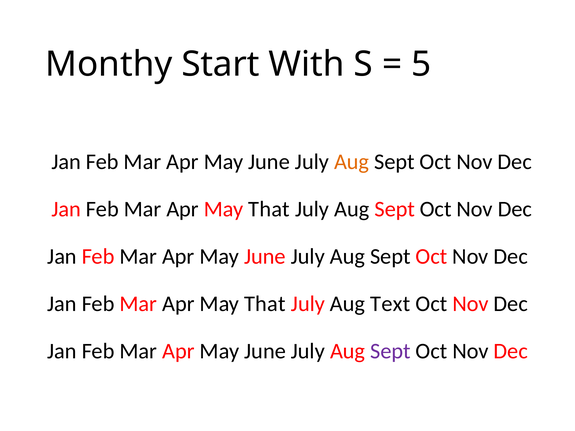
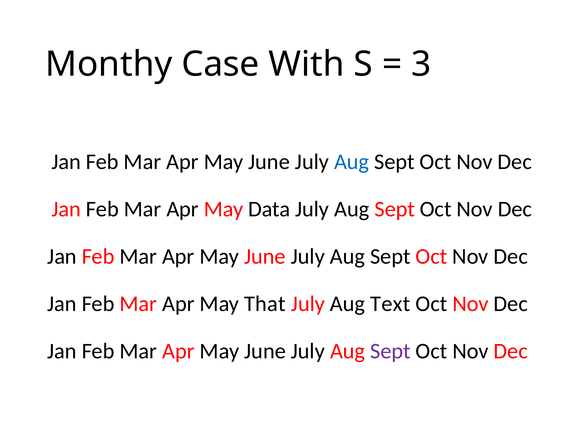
Start: Start -> Case (220, 64)
5: 5 -> 3 (421, 64)
Aug colour: orange -> blue (352, 162)
That: That -> Data (269, 209)
